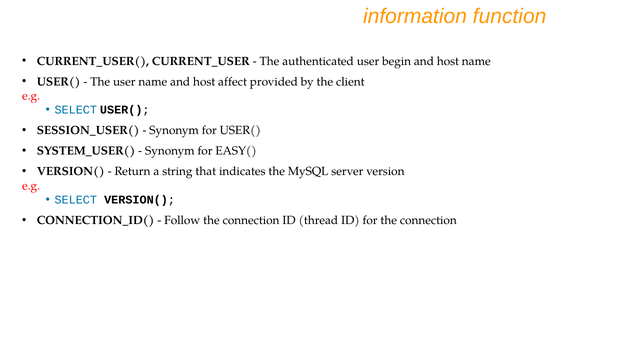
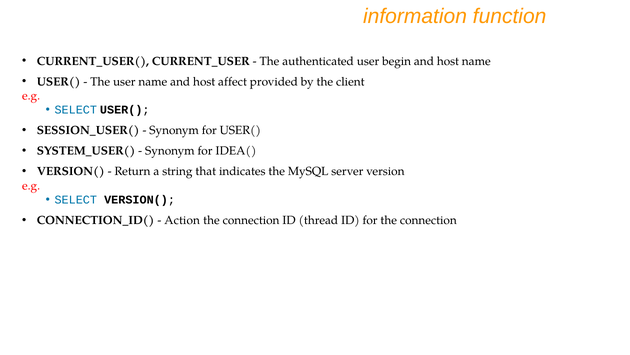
EASY(: EASY( -> IDEA( (236, 151)
Follow: Follow -> Action (182, 220)
